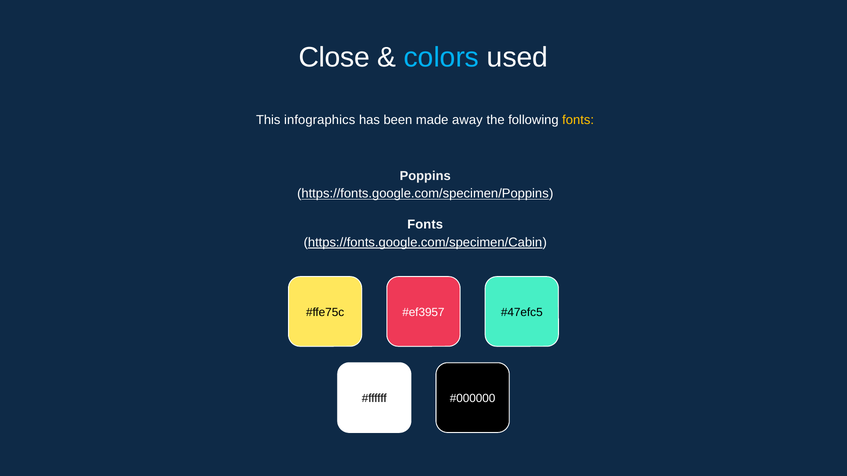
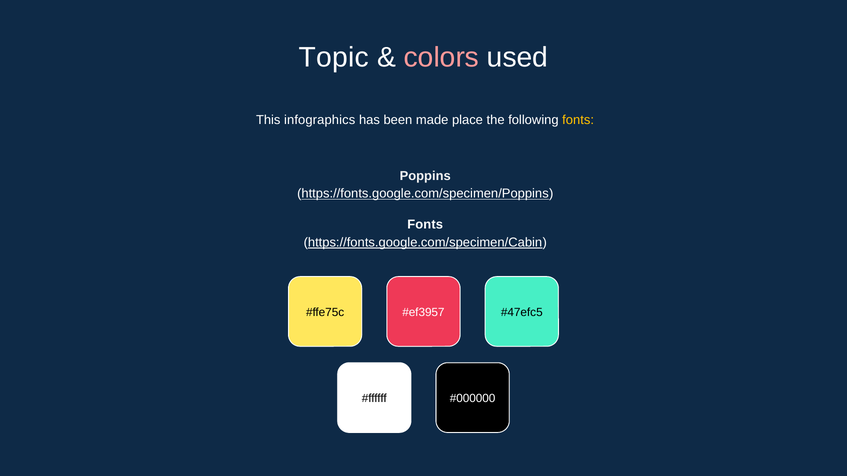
Close: Close -> Topic (334, 57)
colors colour: light blue -> pink (441, 57)
away: away -> place (467, 120)
